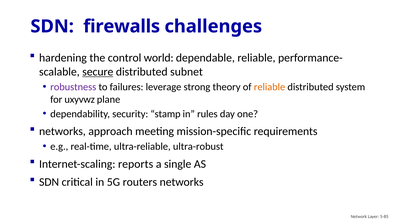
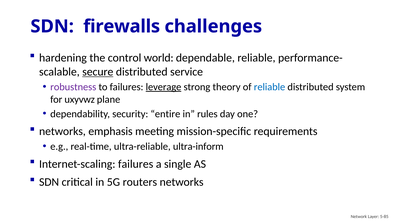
subnet: subnet -> service (187, 72)
leverage underline: none -> present (164, 87)
reliable colour: orange -> blue (270, 87)
stamp: stamp -> entire (165, 114)
approach: approach -> emphasis (110, 132)
ultra-robust: ultra-robust -> ultra-inform (198, 147)
Internet-scaling reports: reports -> failures (136, 164)
